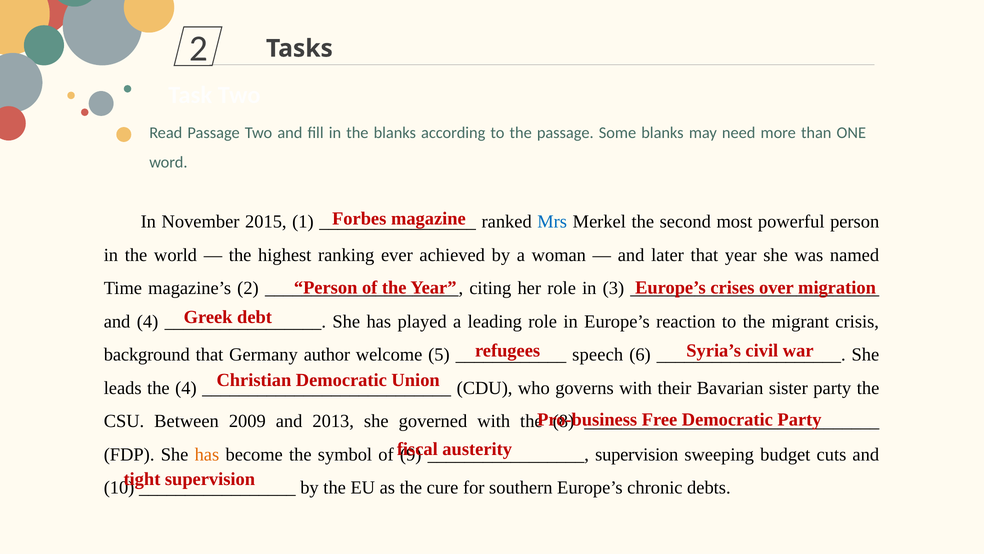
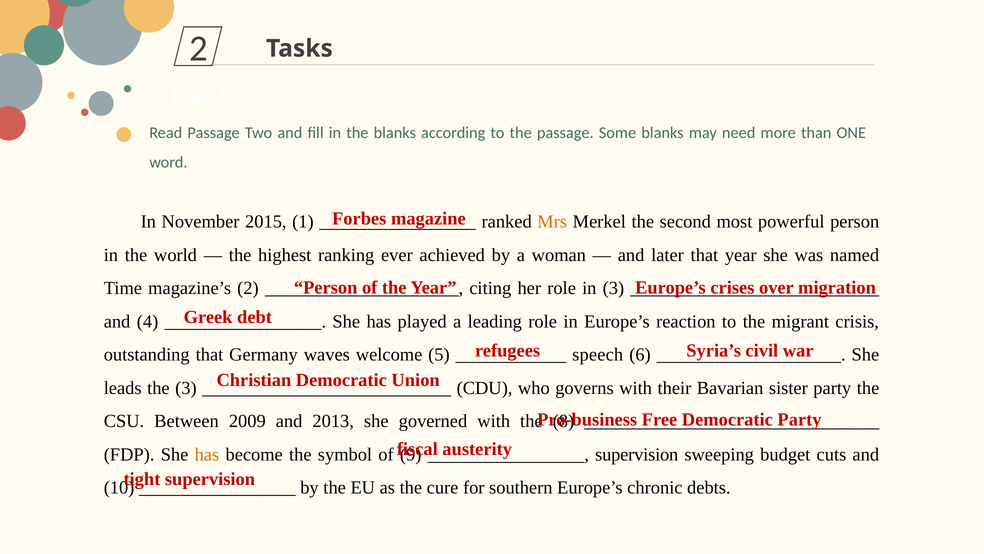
Mrs colour: blue -> orange (552, 222)
background: background -> outstanding (147, 354)
author: author -> waves (327, 354)
the 4: 4 -> 3 (186, 388)
